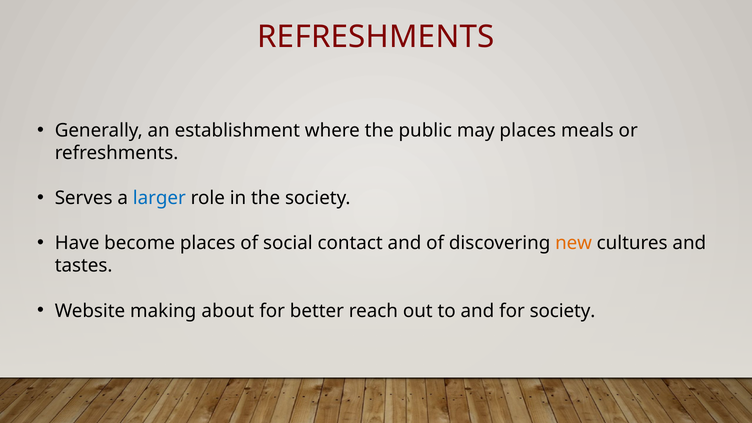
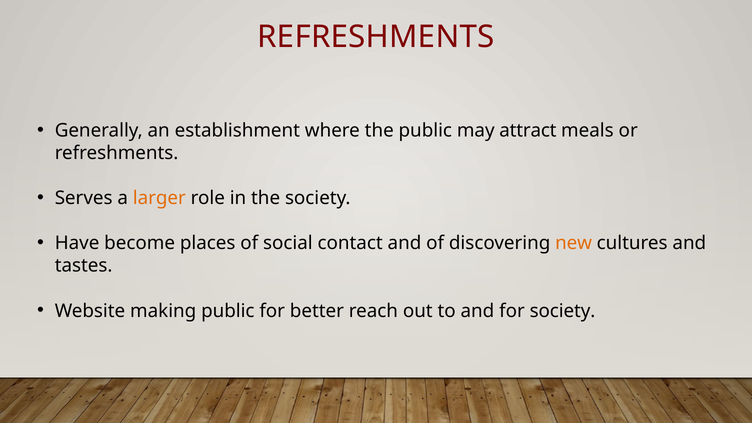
may places: places -> attract (528, 130)
larger colour: blue -> orange (159, 198)
making about: about -> public (228, 311)
